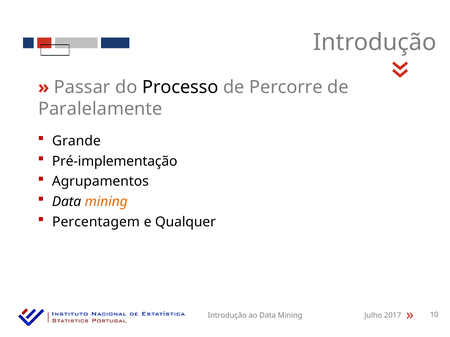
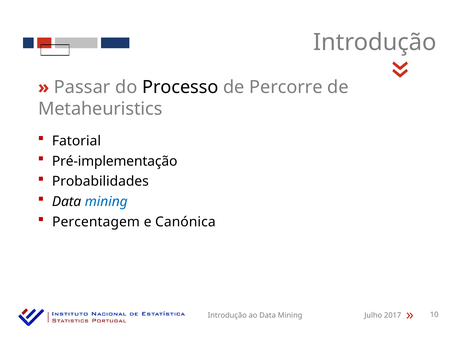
Paralelamente: Paralelamente -> Metaheuristics (100, 109)
Grande: Grande -> Fatorial (76, 141)
Agrupamentos: Agrupamentos -> Probabilidades (100, 182)
mining colour: orange -> blue (106, 202)
Qualquer: Qualquer -> Canónica (185, 222)
